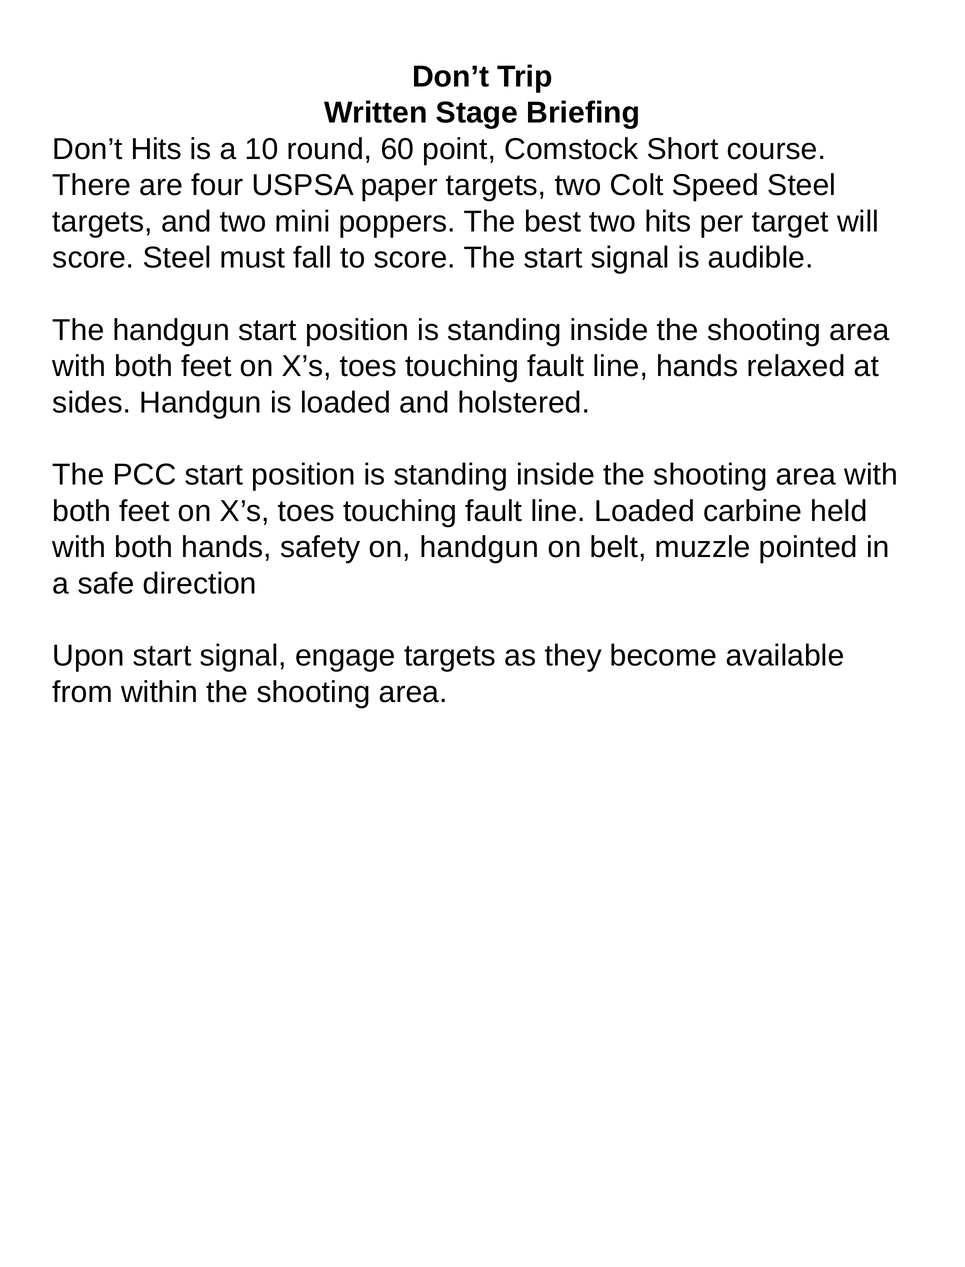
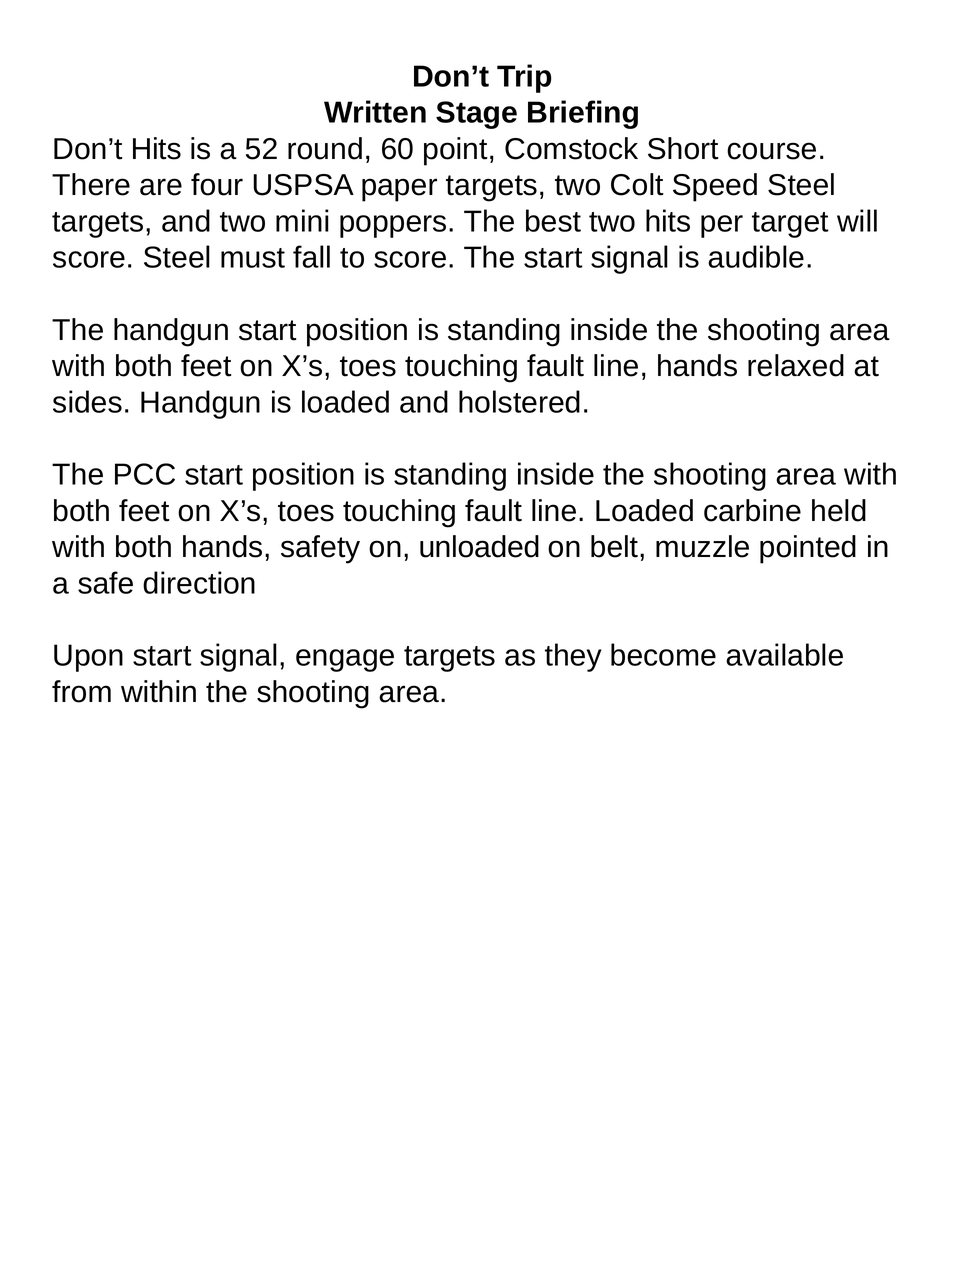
10: 10 -> 52 (262, 149)
on handgun: handgun -> unloaded (479, 547)
